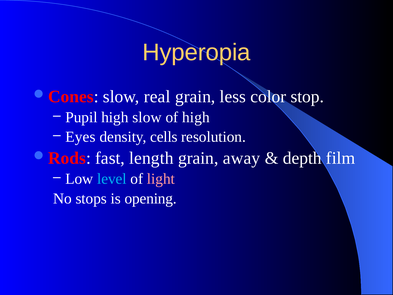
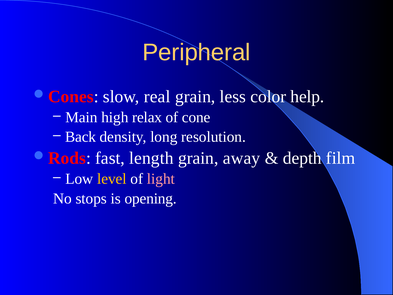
Hyperopia: Hyperopia -> Peripheral (196, 52)
stop: stop -> help (307, 96)
Pupil: Pupil -> Main (81, 117)
high slow: slow -> relax (147, 117)
of high: high -> cone (196, 117)
Eyes: Eyes -> Back (81, 137)
cells: cells -> long (164, 137)
level colour: light blue -> yellow (112, 179)
